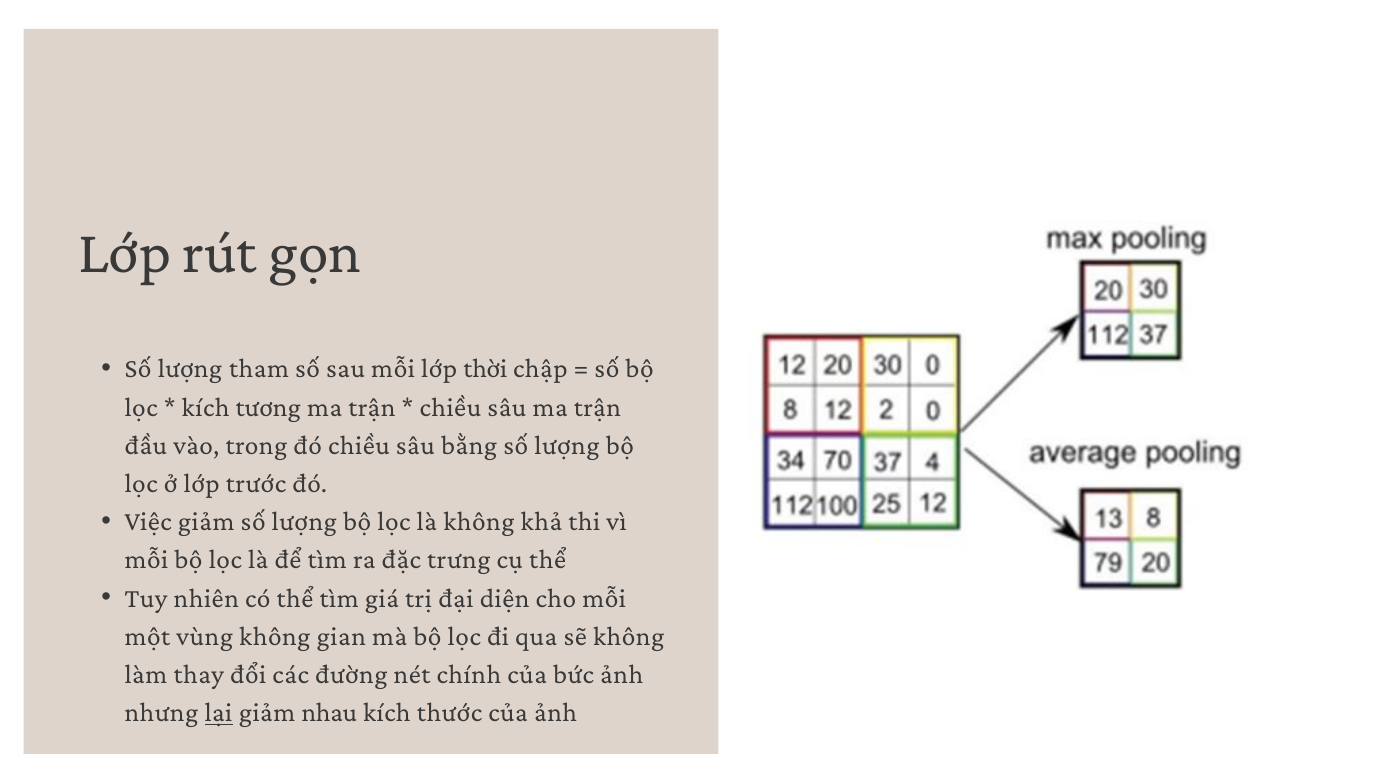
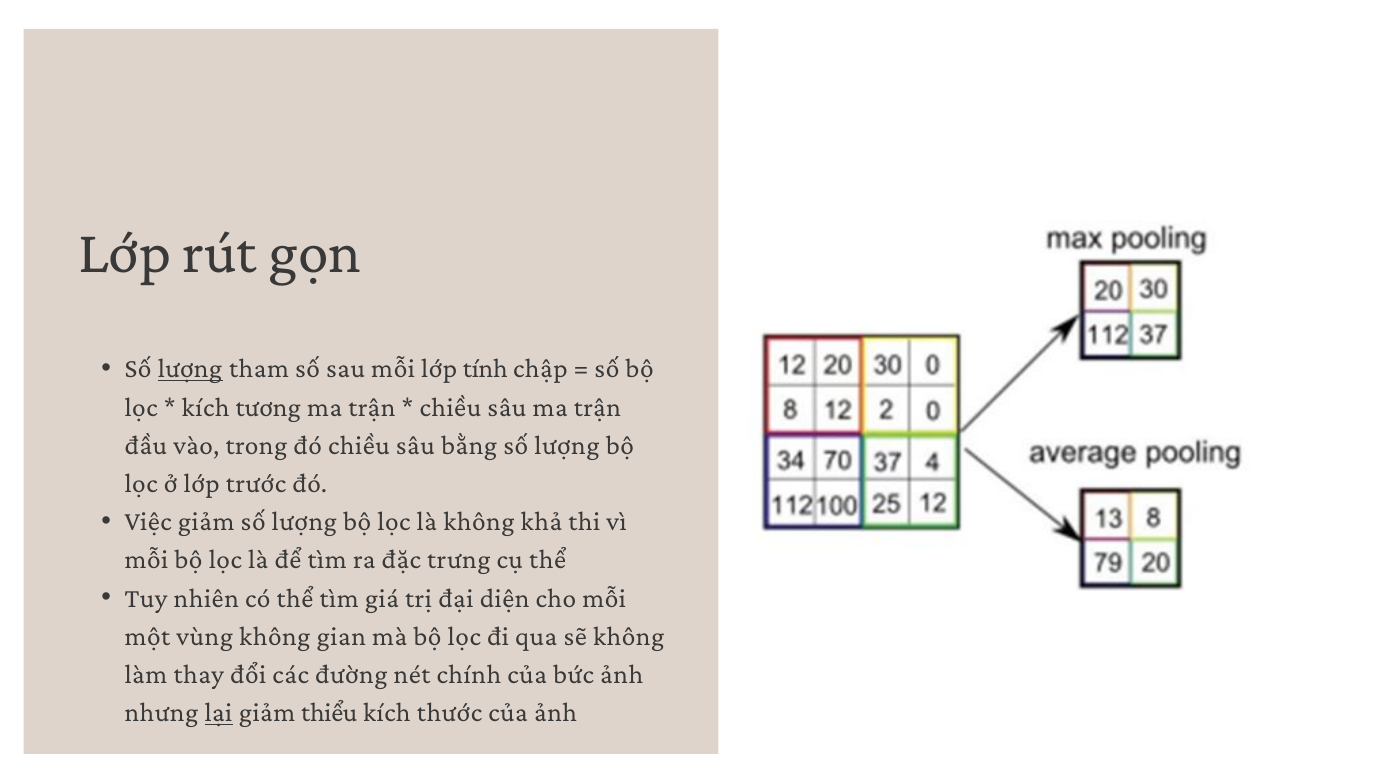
lượng underline: none -> present (190, 369)
thời: thời -> tính (485, 369)
nhau: nhau -> thiểu (329, 712)
